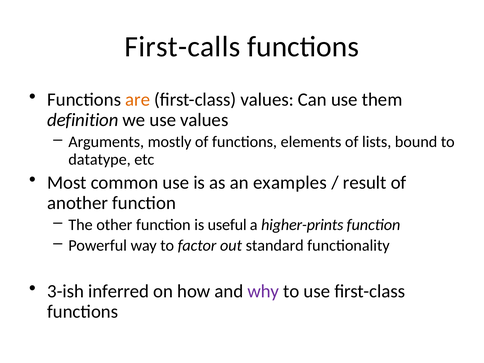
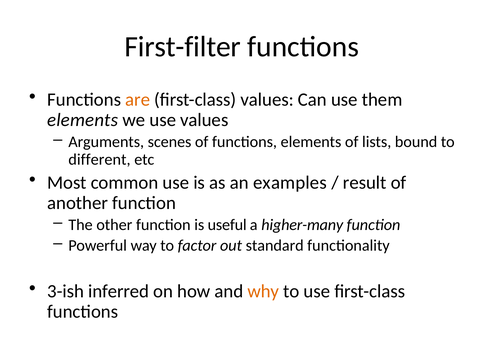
First-calls: First-calls -> First-filter (183, 47)
definition: definition -> elements (83, 120)
mostly: mostly -> scenes (170, 142)
datatype: datatype -> different (99, 159)
higher-prints: higher-prints -> higher-many (302, 225)
why colour: purple -> orange (263, 291)
